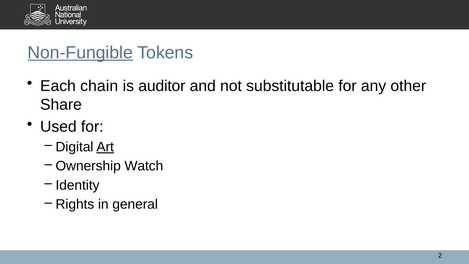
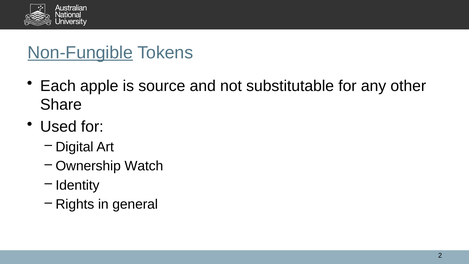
chain: chain -> apple (99, 86)
auditor: auditor -> source (162, 86)
Art underline: present -> none (105, 147)
